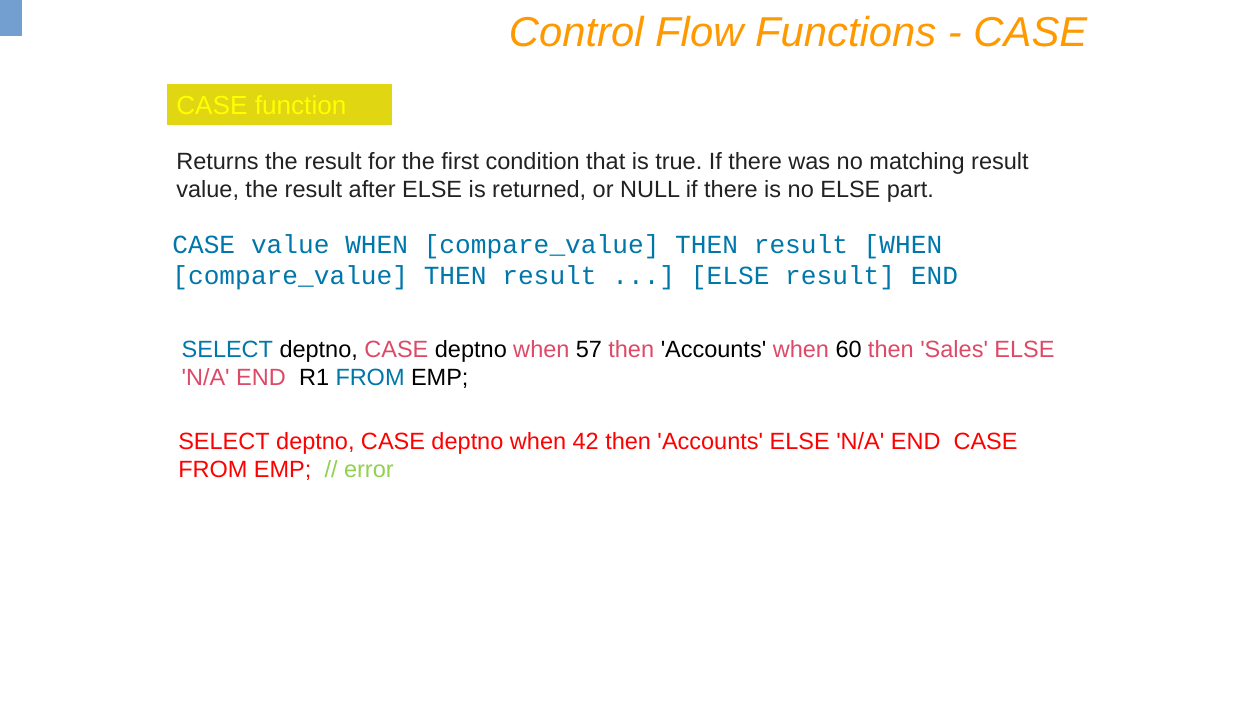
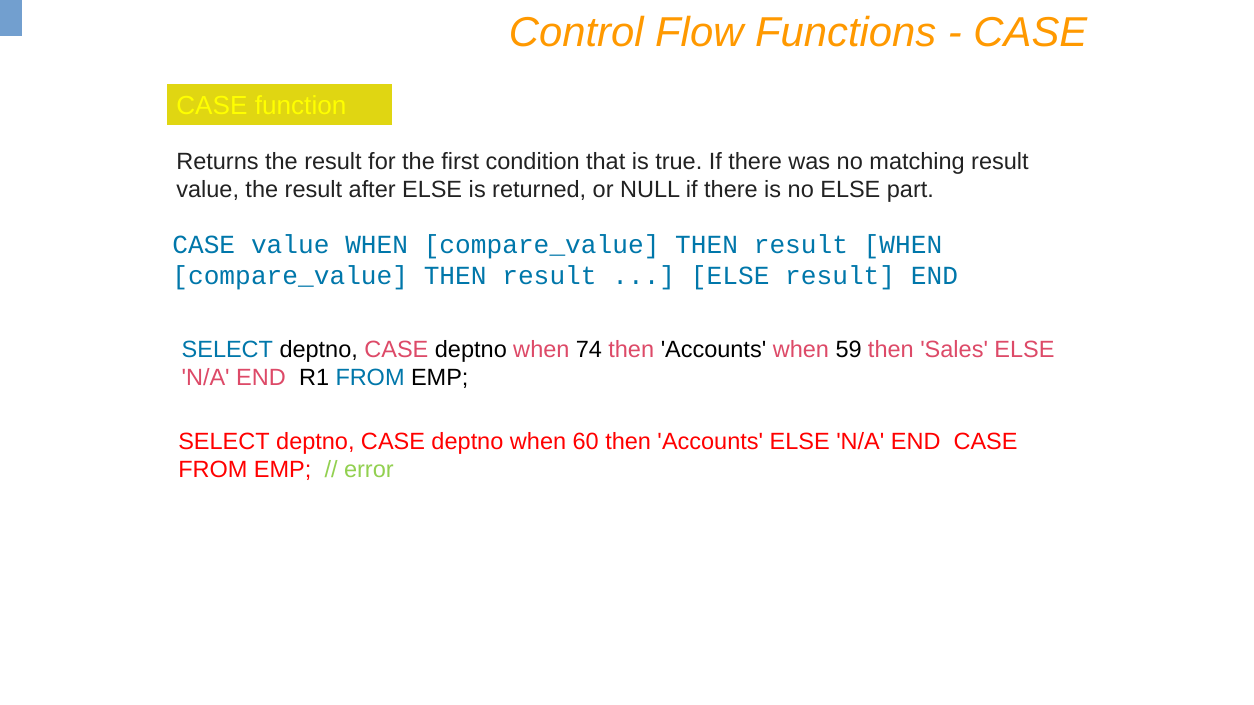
57: 57 -> 74 (589, 350)
60: 60 -> 59 (849, 350)
42: 42 -> 60 (586, 442)
